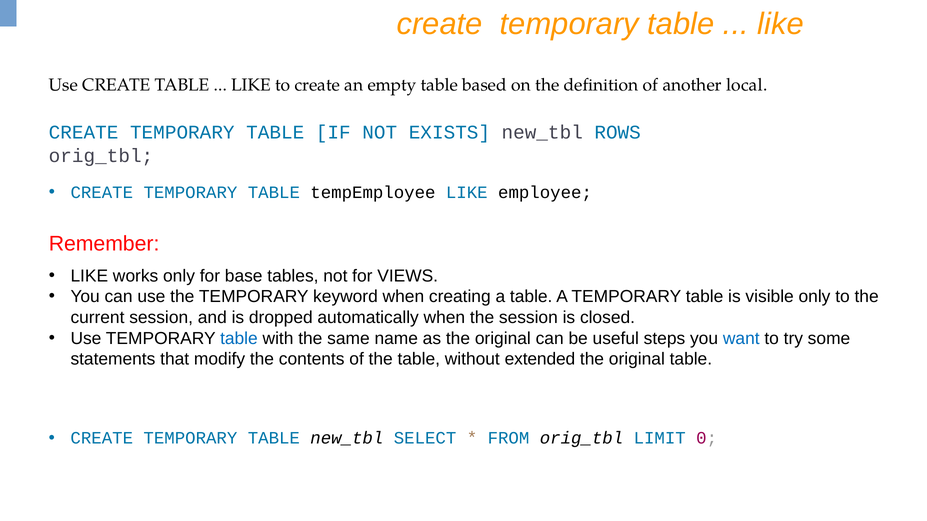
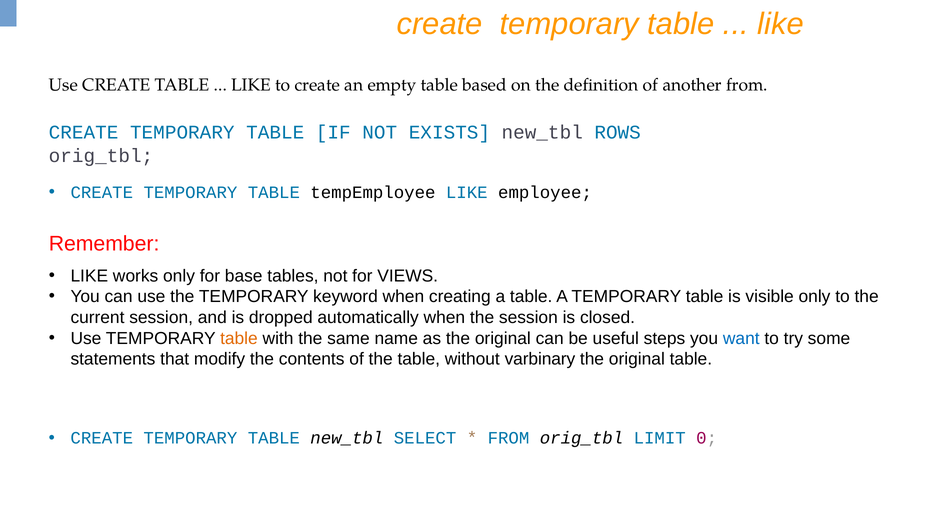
another local: local -> from (747, 85)
table colour: blue -> orange (239, 339)
extended: extended -> varbinary (540, 359)
